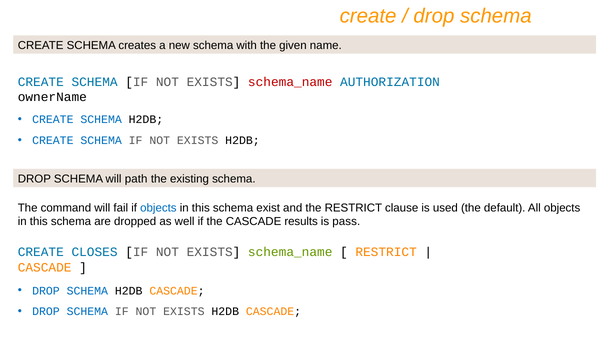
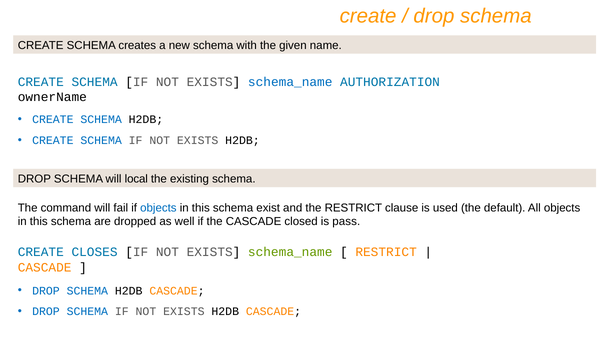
schema_name colour: red -> blue (290, 82)
path: path -> local (136, 179)
results: results -> closed (301, 221)
